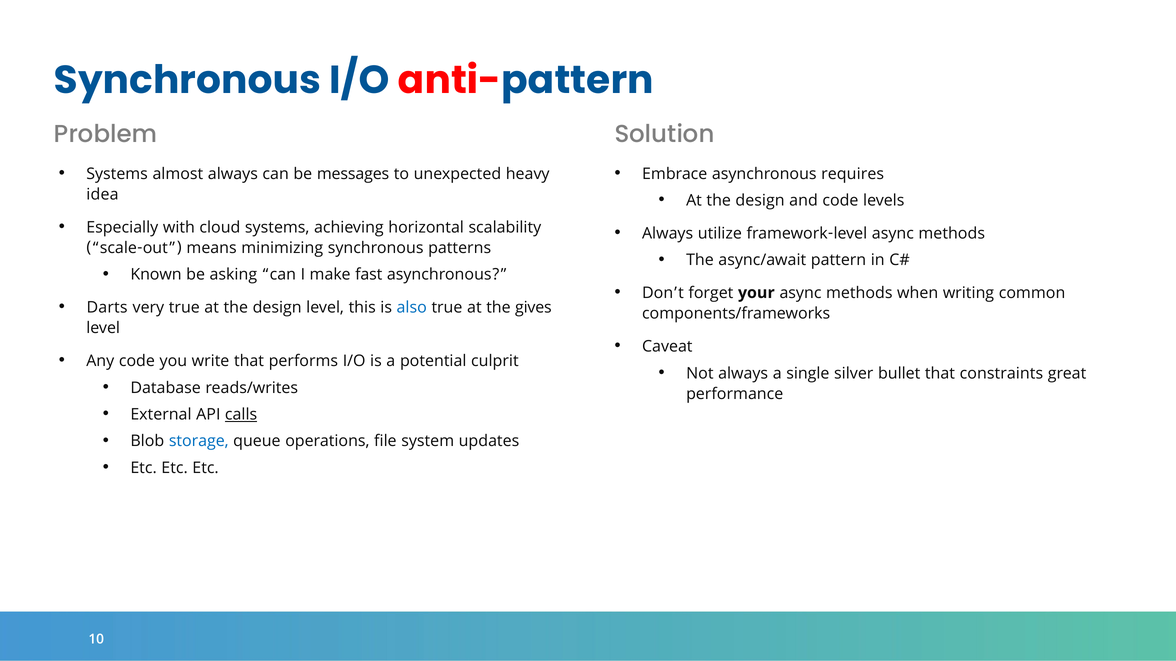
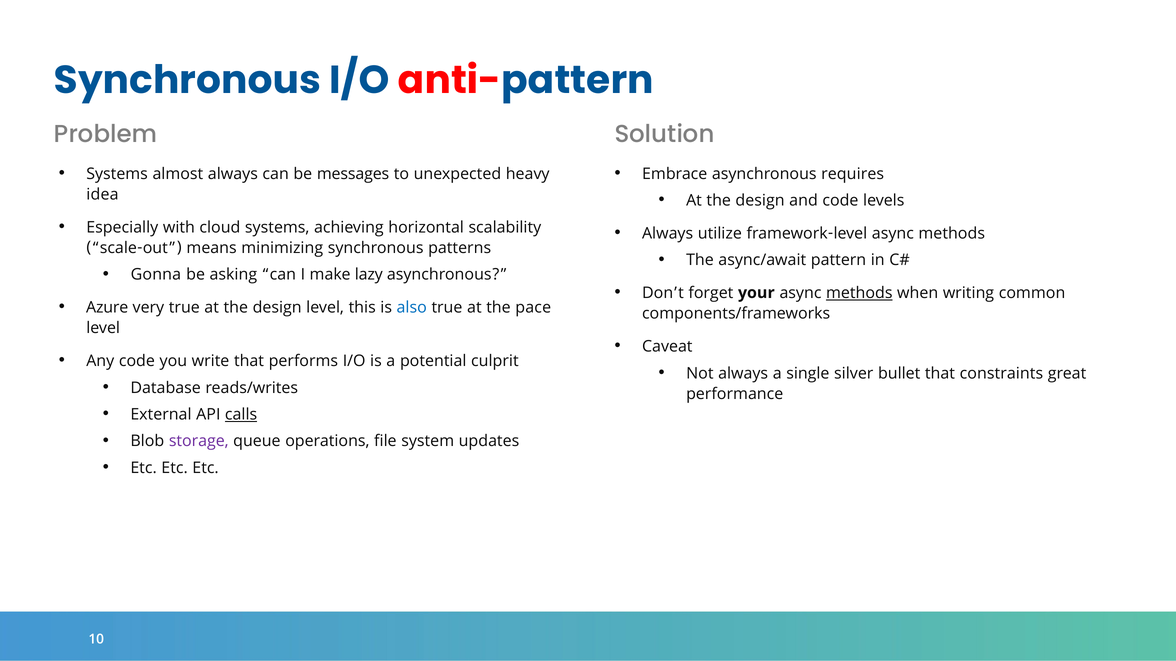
Known: Known -> Gonna (156, 275)
fast: fast -> lazy (369, 275)
methods underline: none -> present (859, 293)
Darts: Darts -> Azure (107, 307)
gives: gives -> pace (533, 307)
storage colour: blue -> purple (199, 441)
